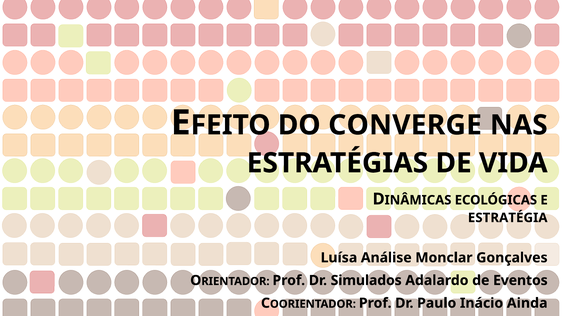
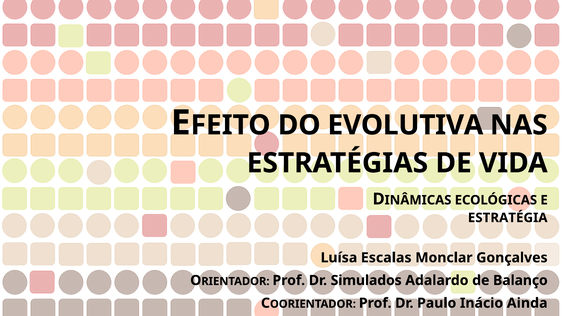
CONVERGE: CONVERGE -> EVOLUTIVA (405, 125)
Análise: Análise -> Escalas (386, 258)
Eventos: Eventos -> Balanço (520, 281)
